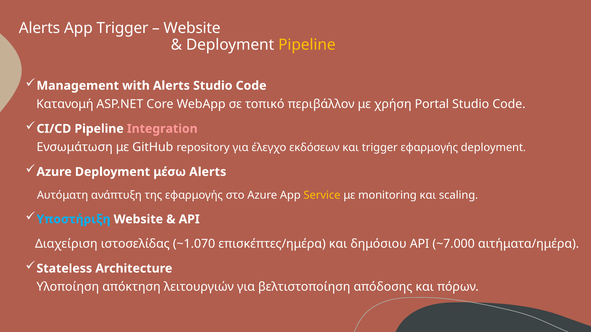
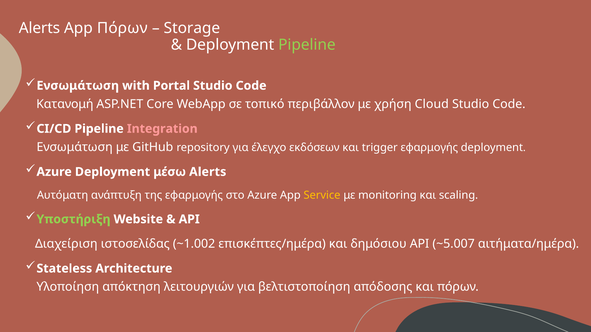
App Trigger: Trigger -> Πόρων (122, 28)
Website: Website -> Storage (192, 28)
Pipeline colour: yellow -> light green (307, 45)
Management: Management -> Ενσωμάτωση (78, 86)
with Alerts: Alerts -> Portal (171, 86)
Portal: Portal -> Cloud (432, 104)
Υποστήριξη colour: light blue -> light green (73, 219)
~1.070: ~1.070 -> ~1.002 (194, 244)
~7.000: ~7.000 -> ~5.007 (454, 244)
